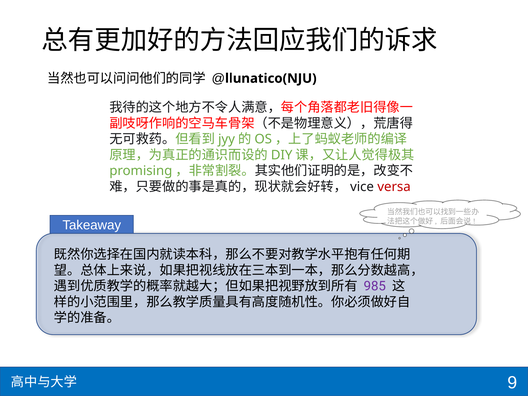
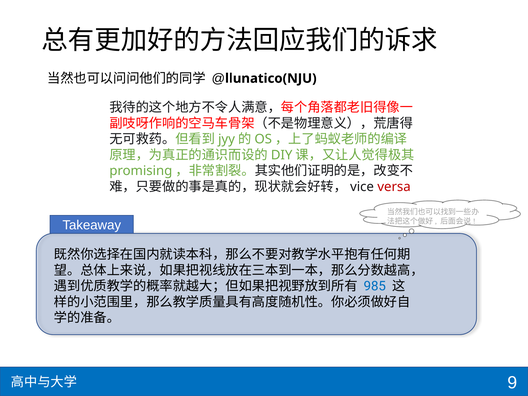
985 colour: purple -> blue (375, 286)
